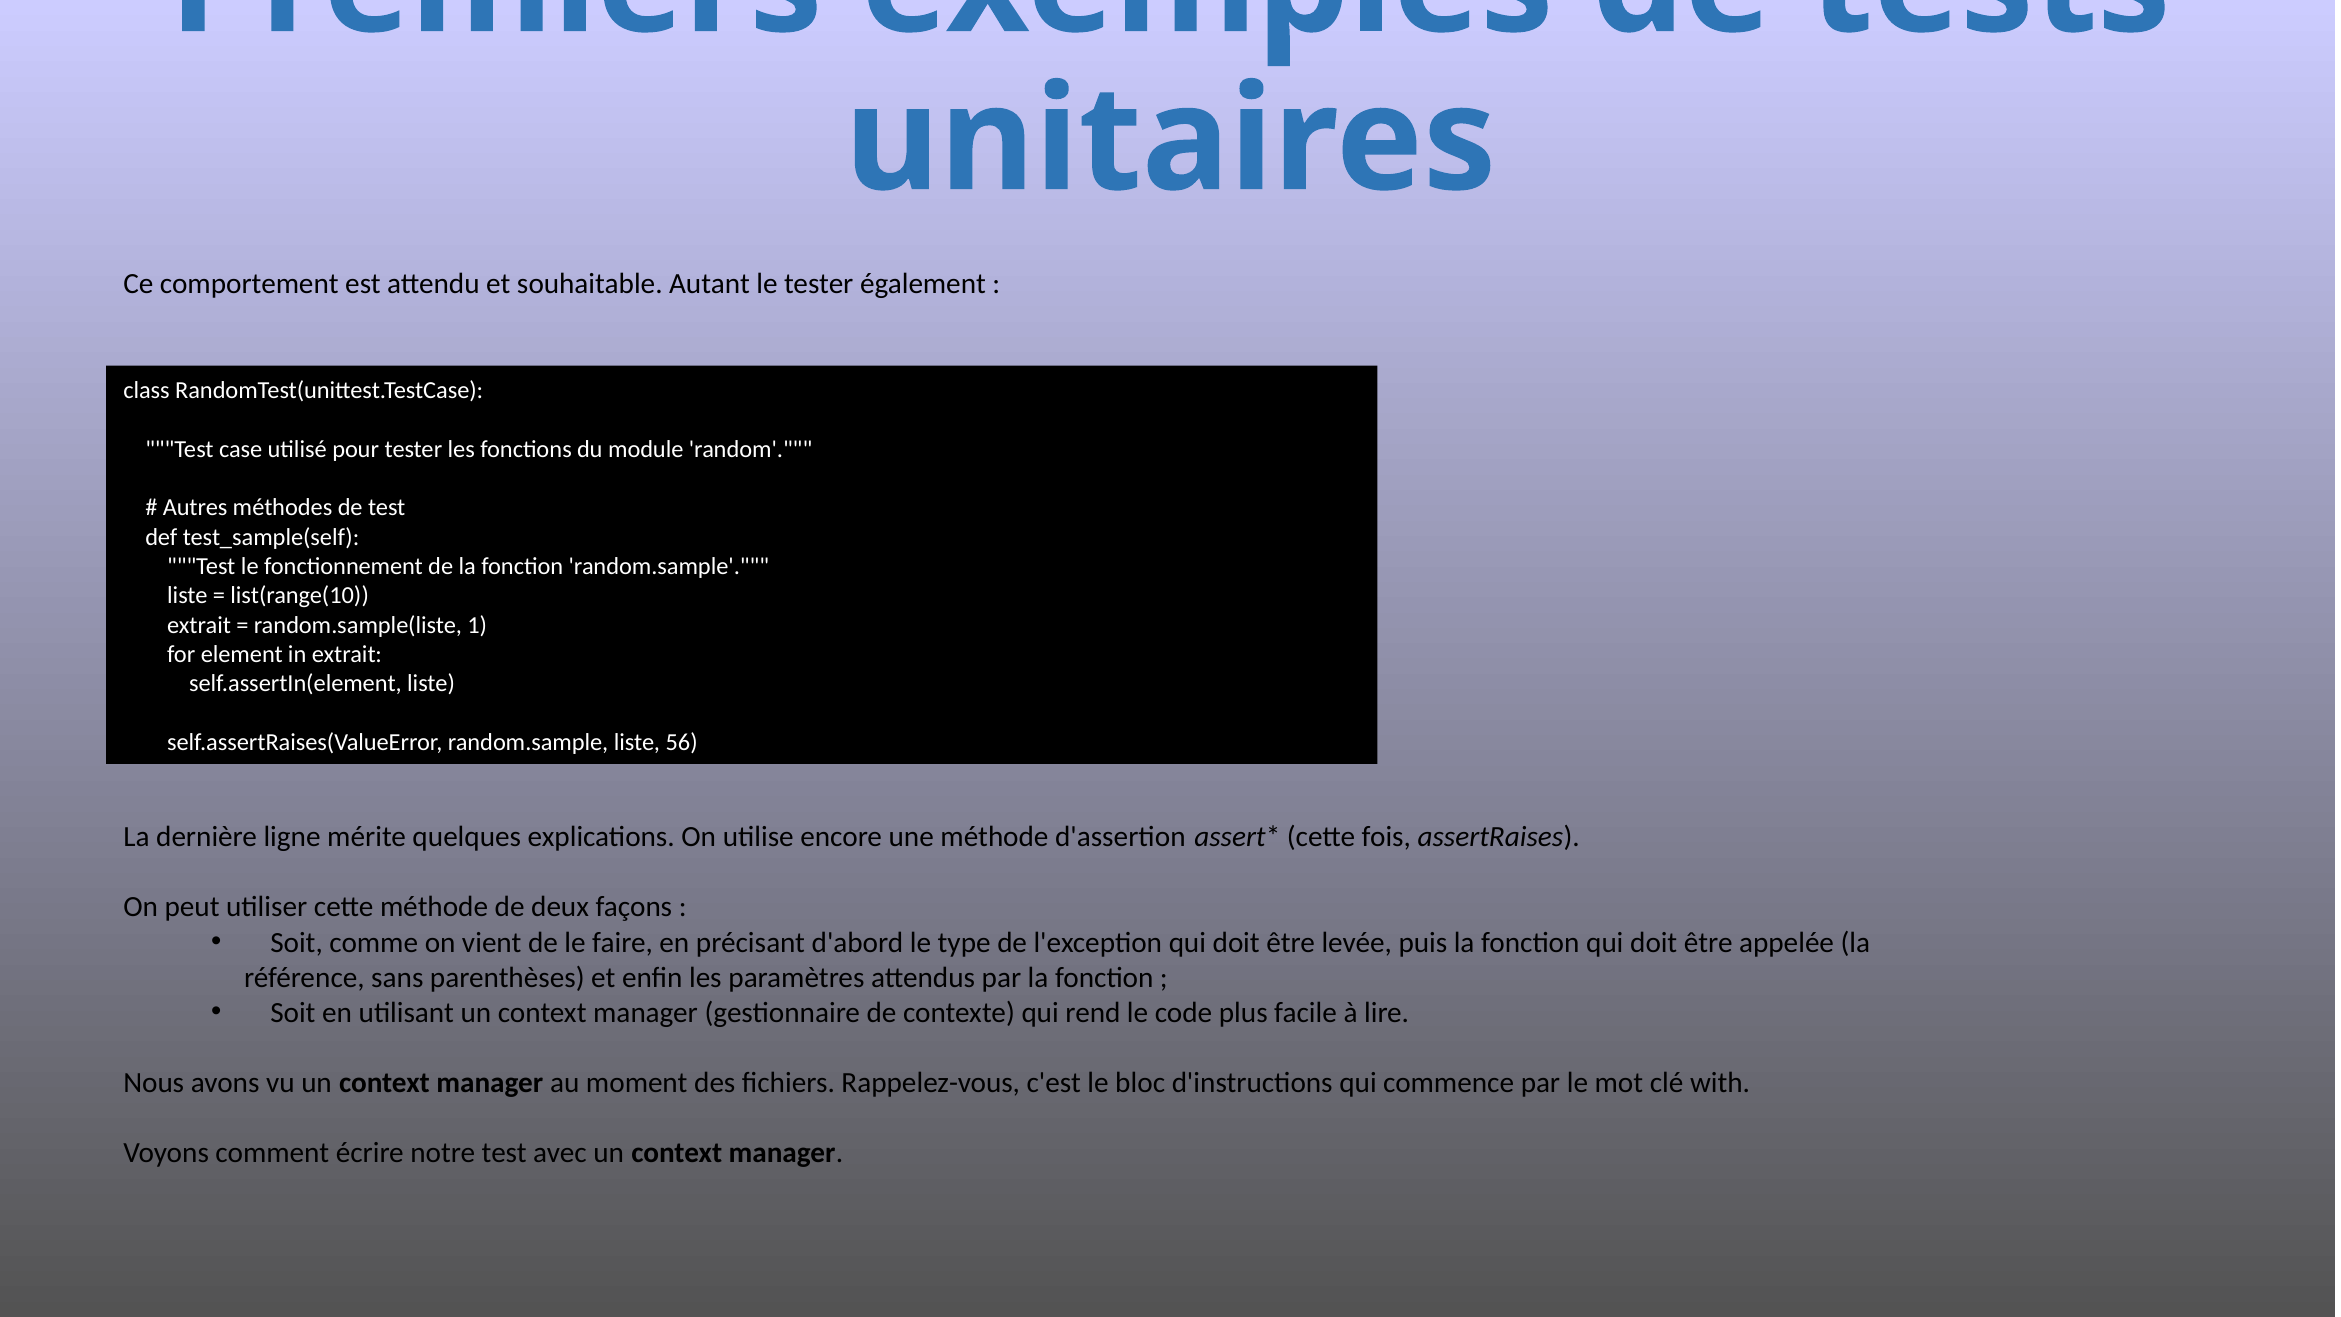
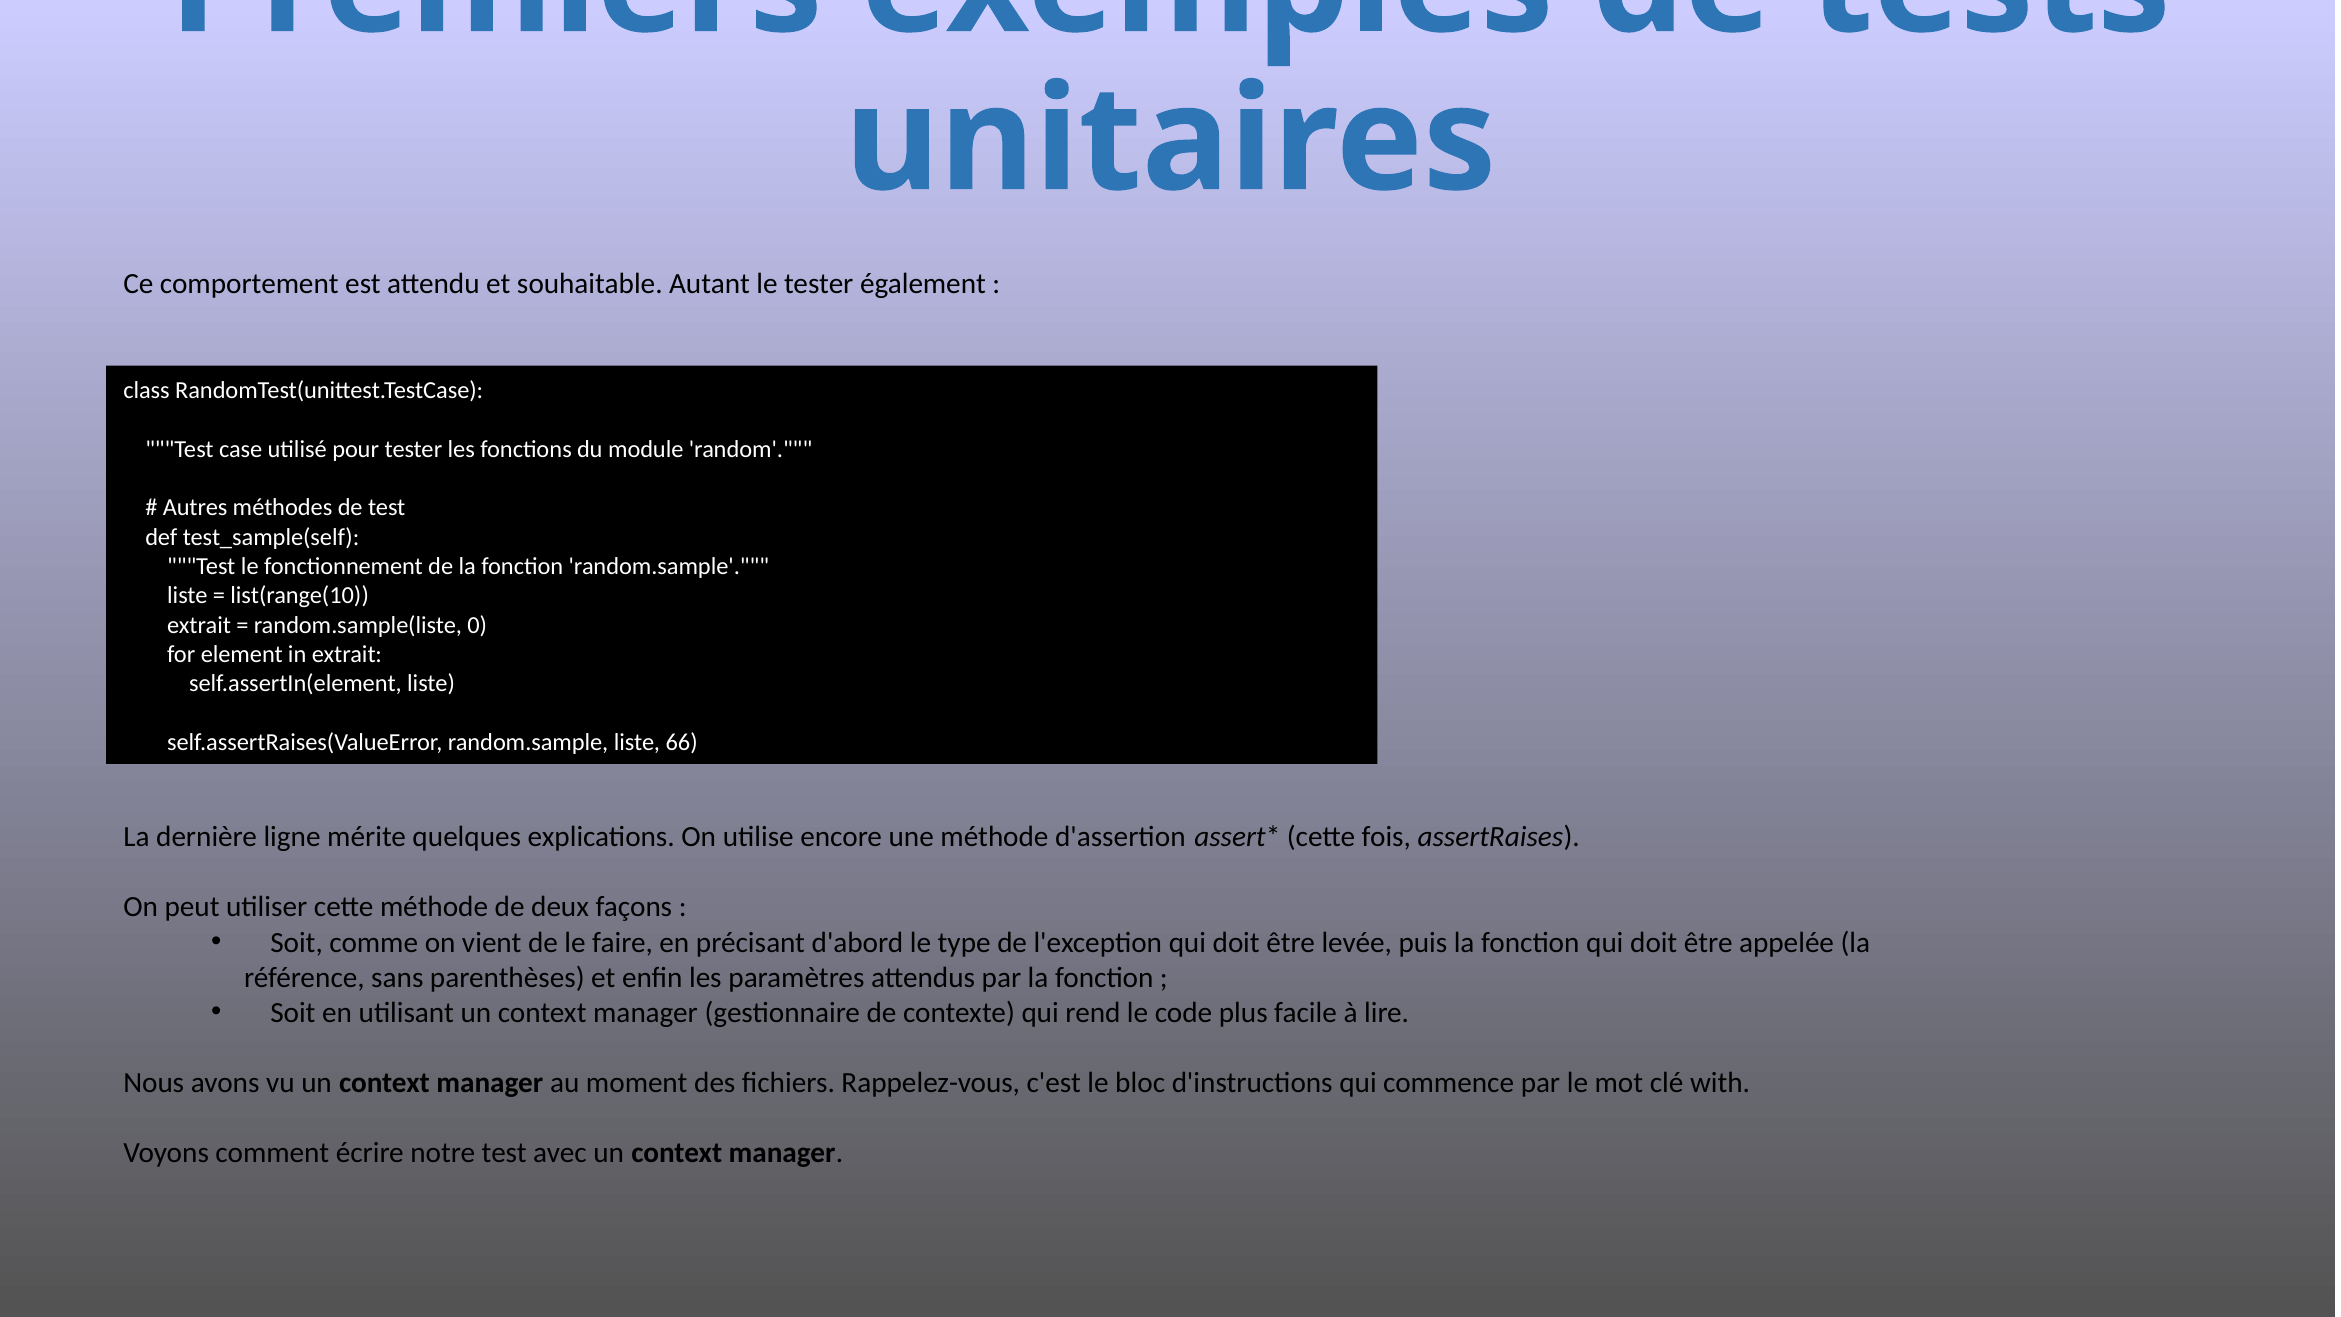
1: 1 -> 0 (477, 625)
56: 56 -> 66 (682, 742)
